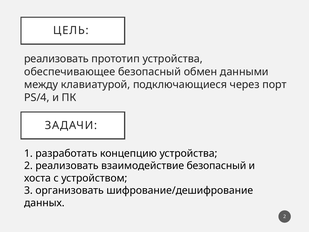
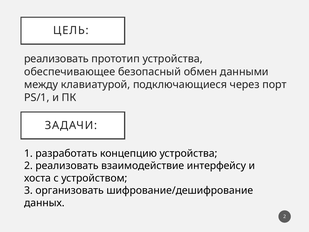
PS/4: PS/4 -> PS/1 (37, 97)
взаимодействие безопасный: безопасный -> интерфейсу (216, 166)
